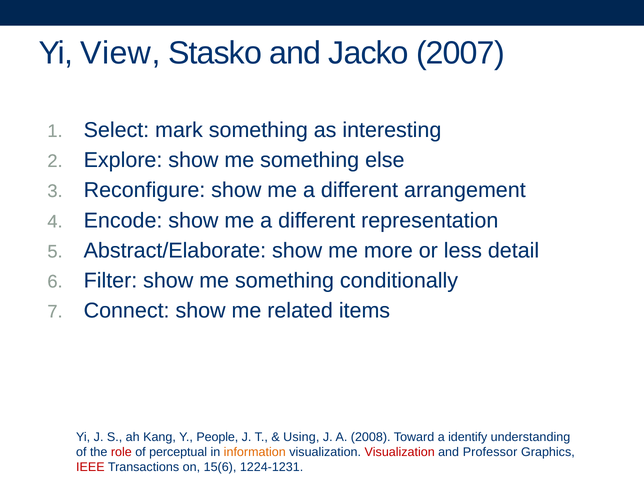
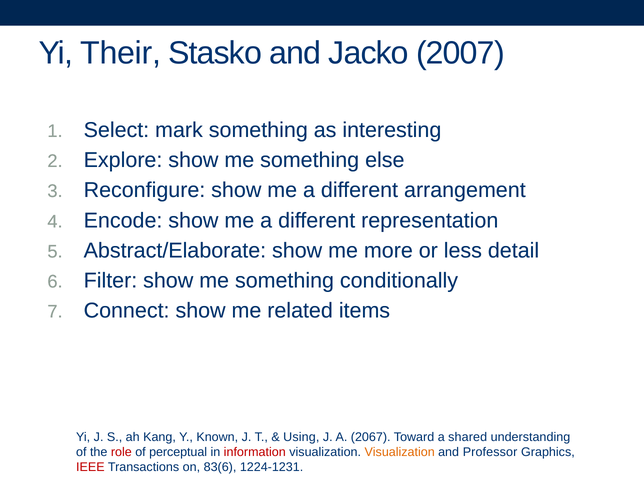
View: View -> Their (121, 53)
People: People -> Known (217, 437)
2008: 2008 -> 2067 (371, 437)
identify: identify -> shared (468, 437)
information colour: orange -> red (255, 452)
Visualization colour: red -> orange (400, 452)
15(6: 15(6 -> 83(6 (220, 467)
